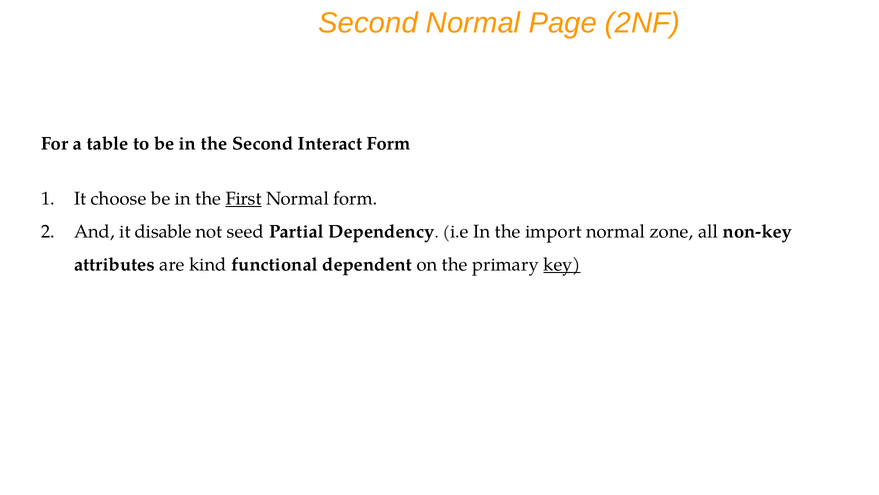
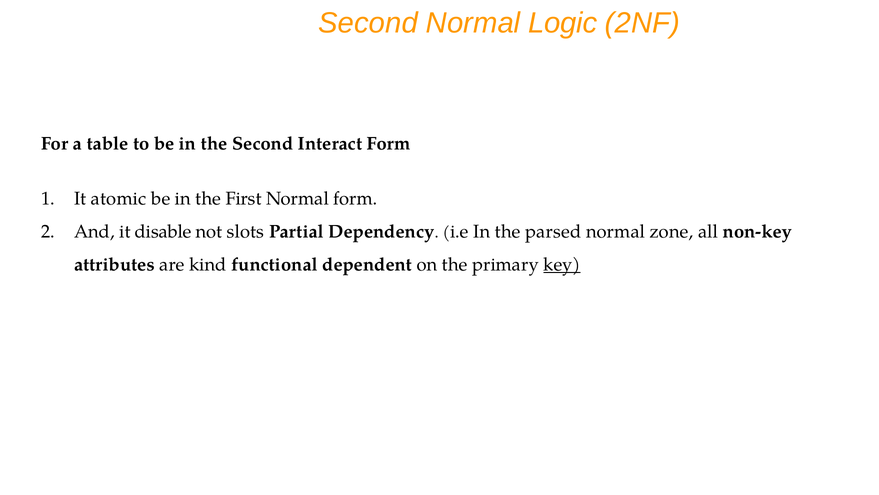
Page: Page -> Logic (563, 23)
choose: choose -> atomic (119, 198)
First underline: present -> none (244, 198)
seed: seed -> slots (245, 231)
import: import -> parsed (553, 231)
